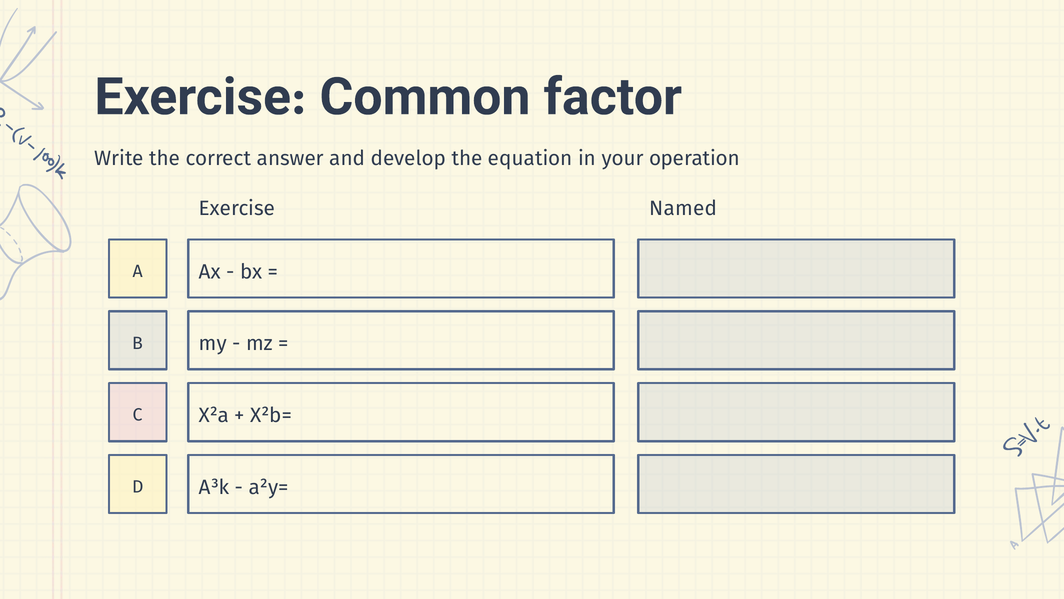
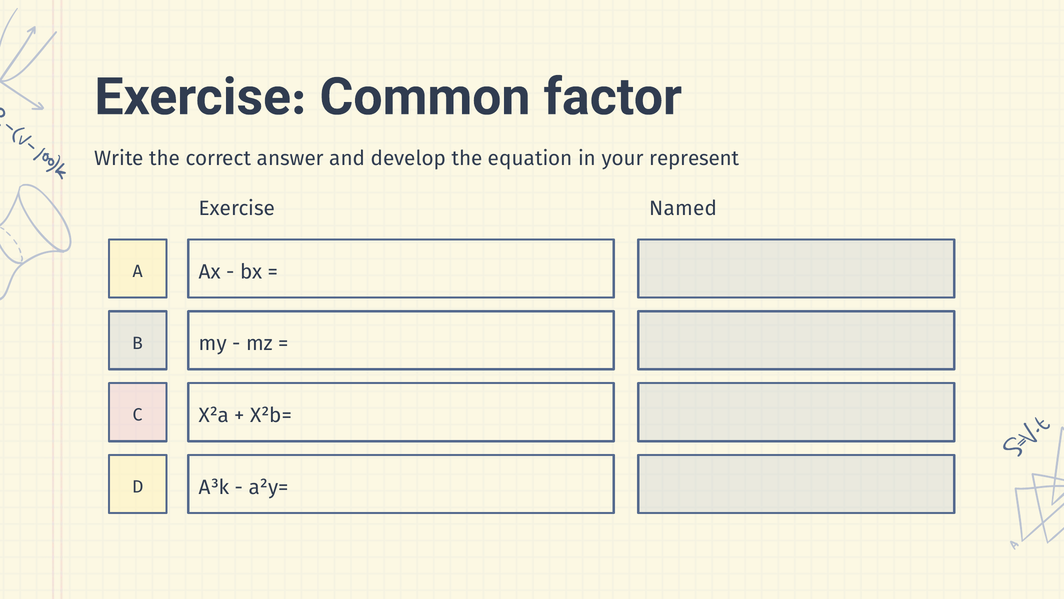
operation: operation -> represent (694, 159)
